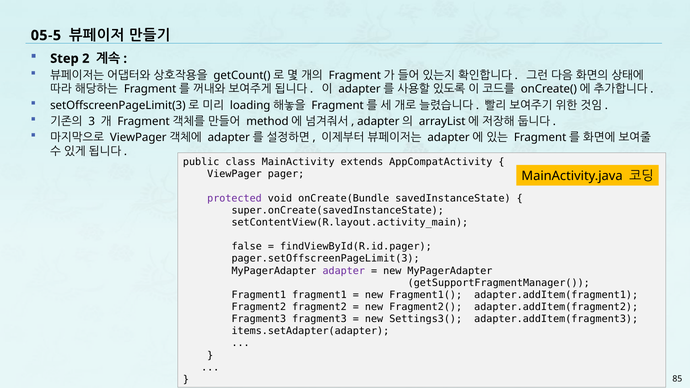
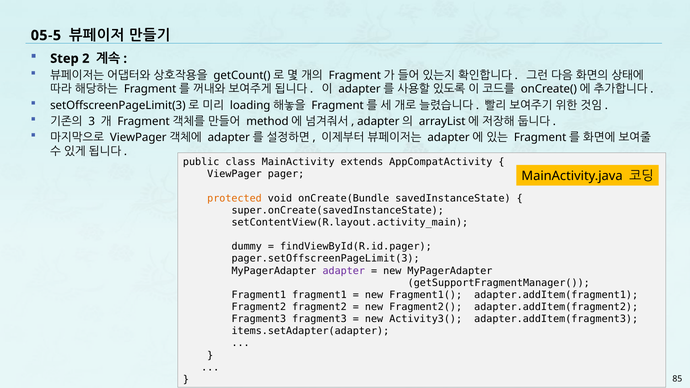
protected colour: purple -> orange (235, 198)
false: false -> dummy (247, 247)
Settings3(: Settings3( -> Activity3( (426, 319)
